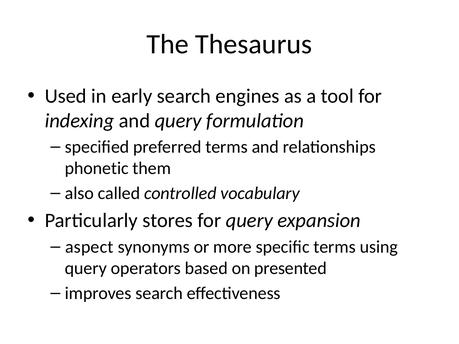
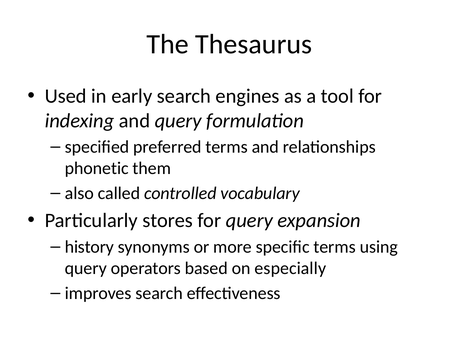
aspect: aspect -> history (89, 247)
presented: presented -> especially (290, 268)
